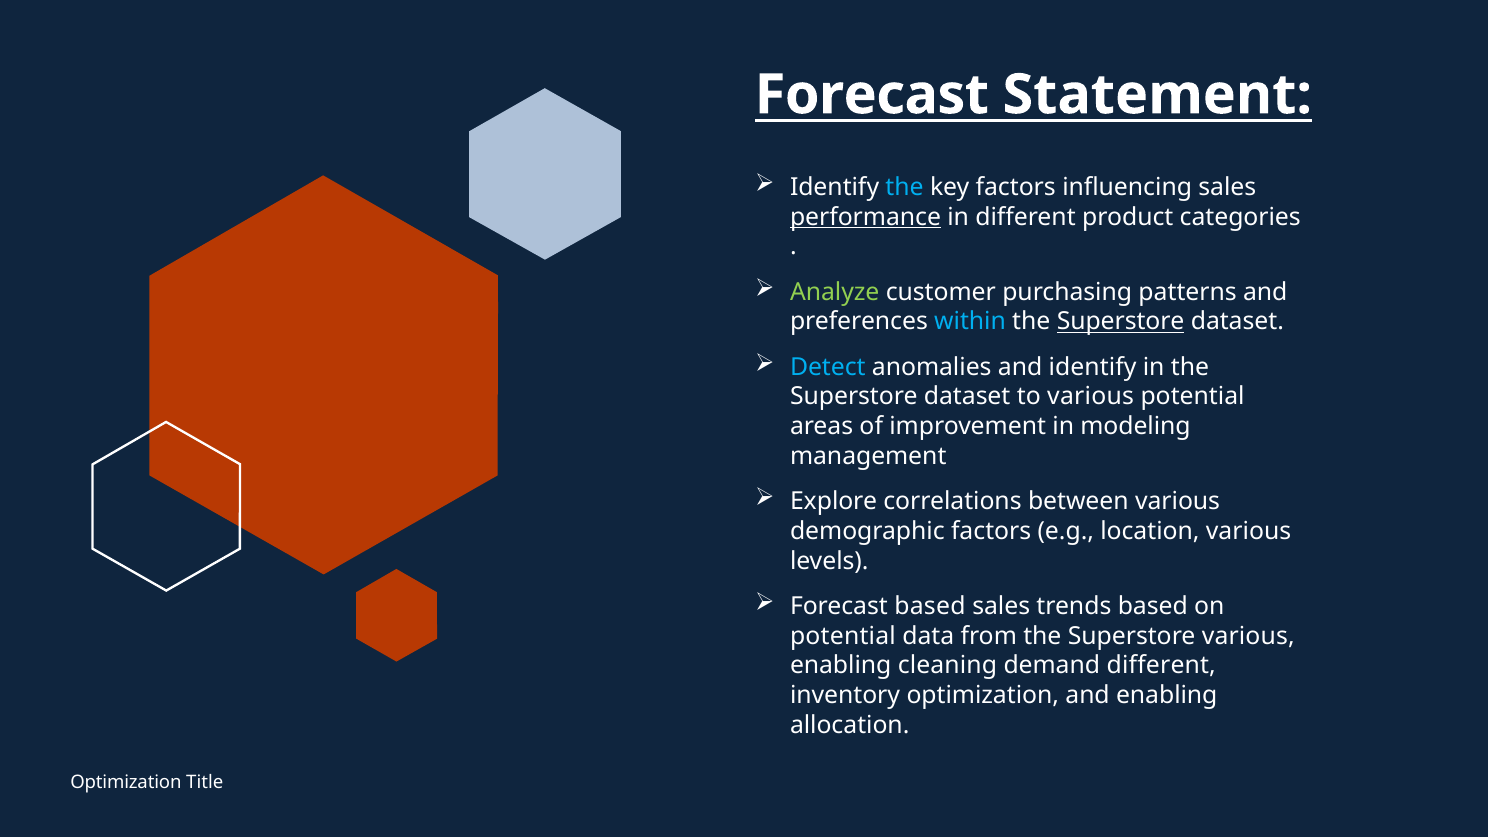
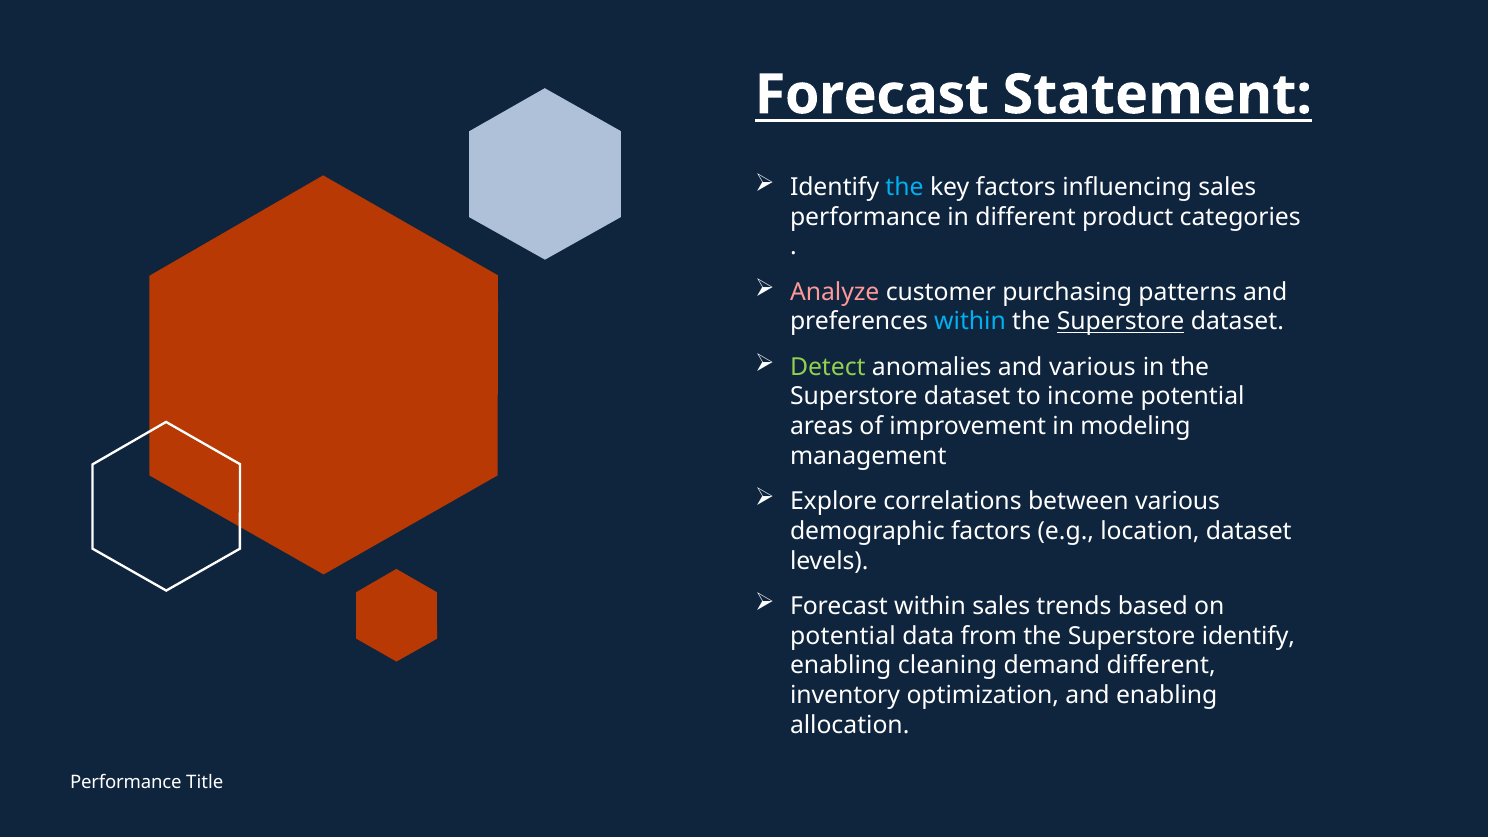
performance underline: present -> none (866, 217)
Analyze colour: light green -> pink (835, 292)
Detect colour: light blue -> light green (828, 367)
and identify: identify -> various (1092, 367)
to various: various -> income (1091, 397)
location various: various -> dataset (1249, 531)
Forecast based: based -> within (930, 606)
Superstore various: various -> identify (1248, 636)
Optimization: Optimization -> Performance (126, 782)
